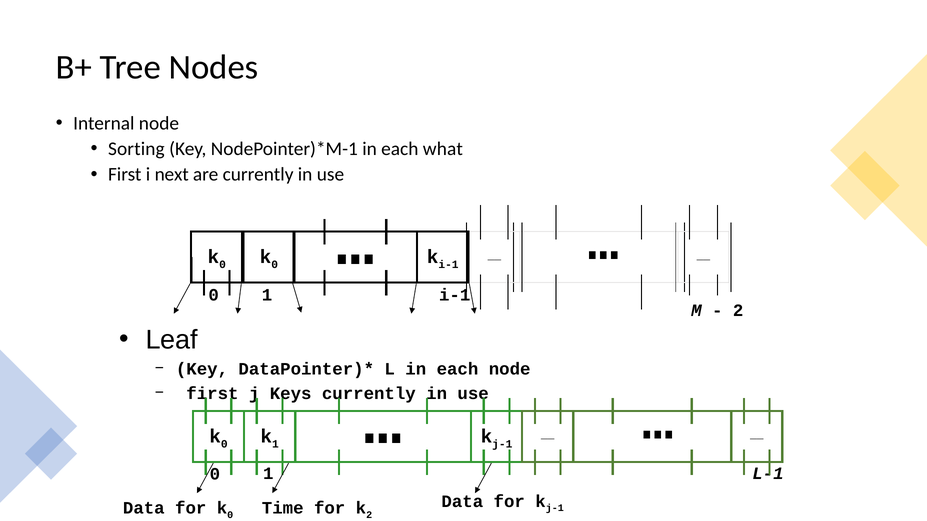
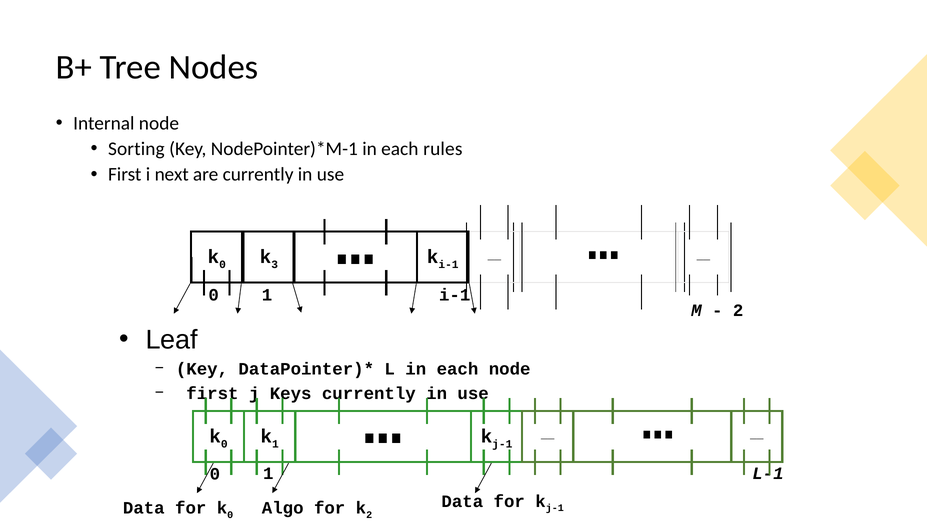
what: what -> rules (443, 149)
0: 0 -> 3 (275, 265)
Time: Time -> Algo (283, 508)
